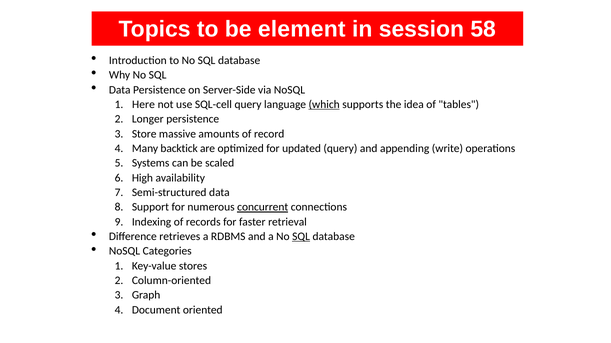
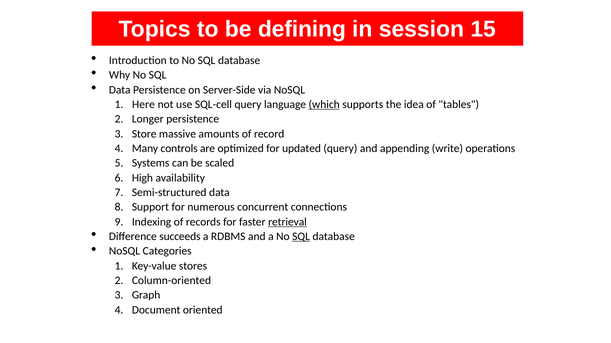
element: element -> defining (302, 29)
58: 58 -> 15 (483, 29)
backtick: backtick -> controls (179, 149)
concurrent underline: present -> none (263, 208)
retrieval underline: none -> present (287, 222)
retrieves: retrieves -> succeeds (180, 237)
